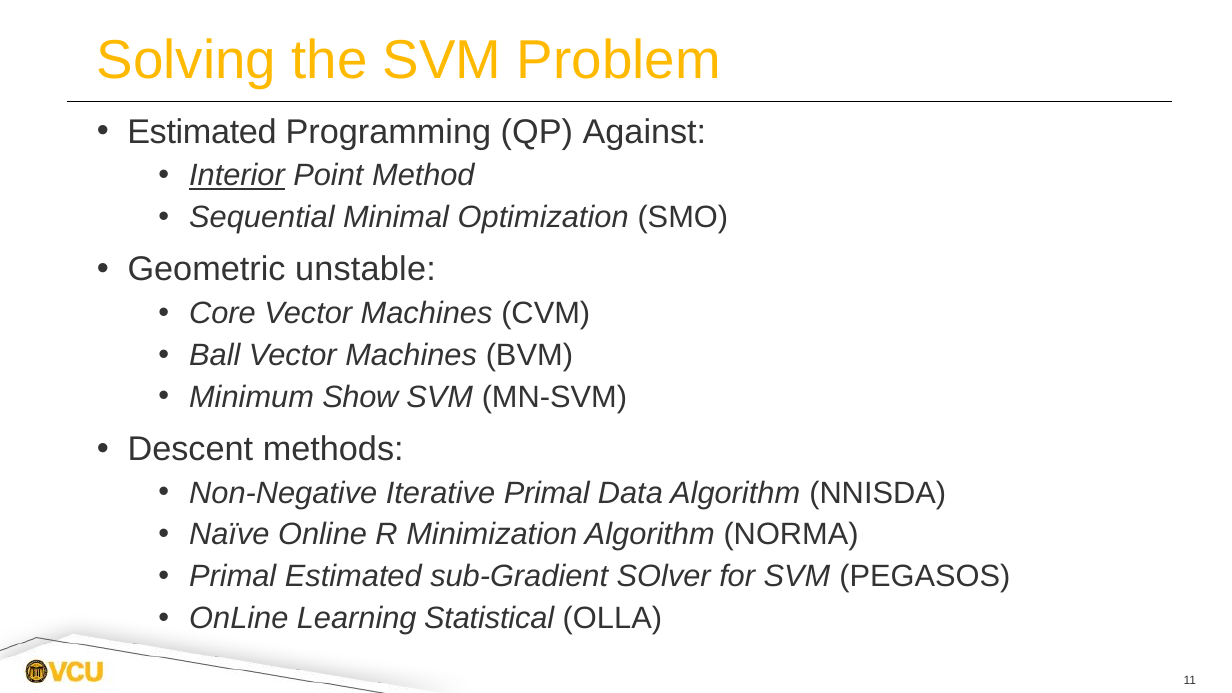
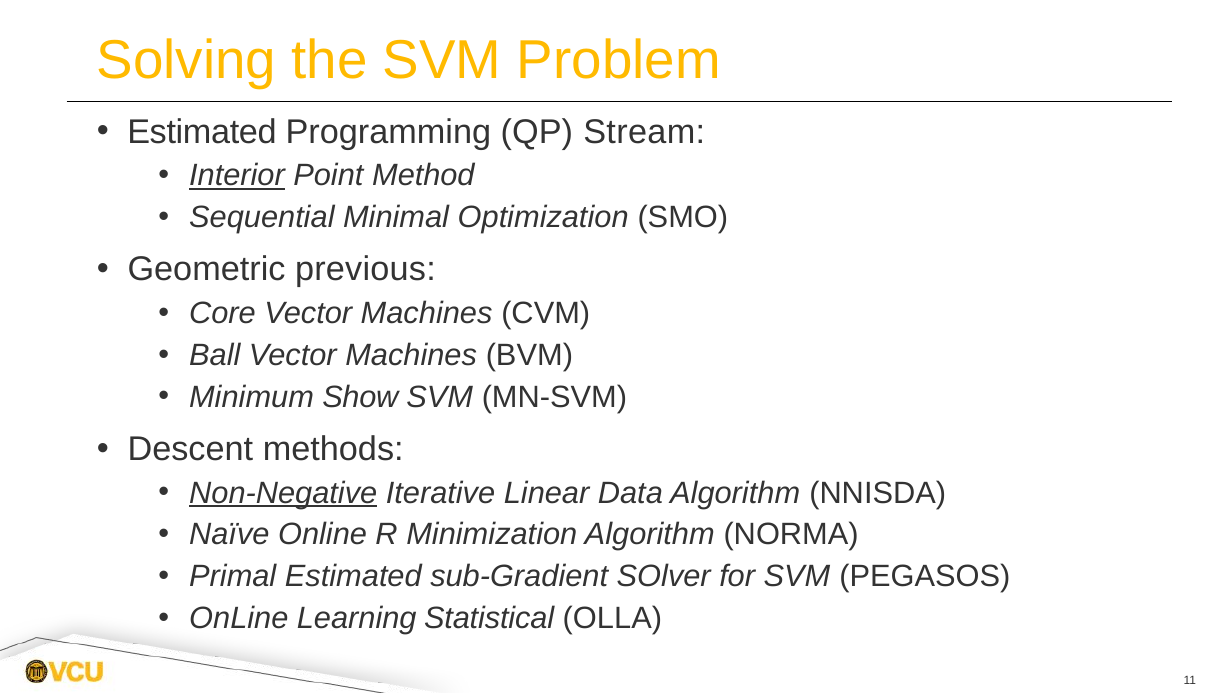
Against: Against -> Stream (644, 132)
unstable: unstable -> previous (365, 270)
Non-Negative underline: none -> present (283, 493)
Iterative Primal: Primal -> Linear (547, 493)
